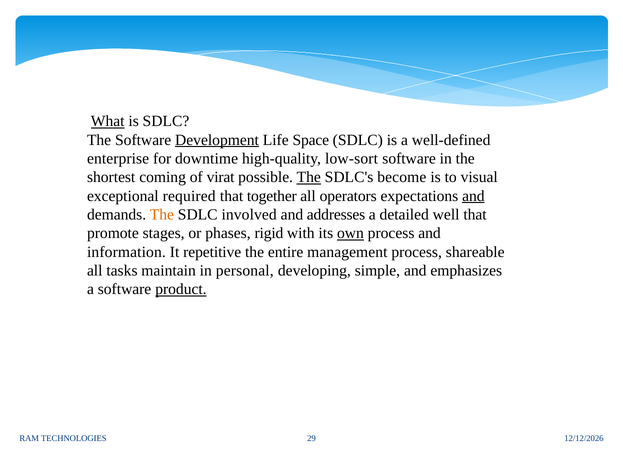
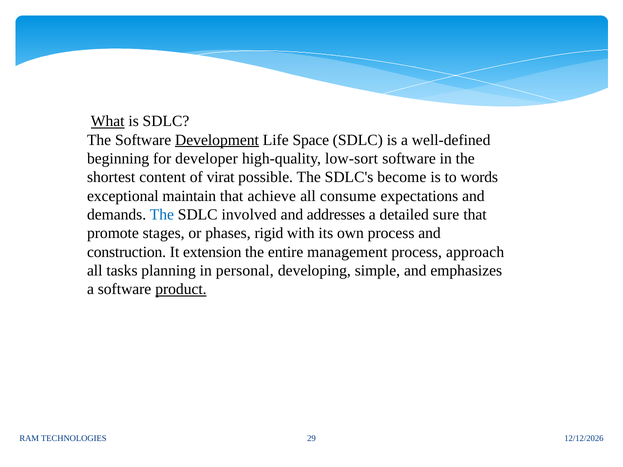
enterprise: enterprise -> beginning (118, 159)
downtime: downtime -> developer (207, 159)
coming: coming -> content (163, 177)
The underline: present -> none (309, 177)
visual: visual -> words (479, 177)
required: required -> maintain (189, 196)
together: together -> achieve (272, 196)
operators: operators -> consume (348, 196)
and underline: present -> none (473, 196)
The colour: orange -> blue (162, 215)
well: well -> sure (446, 215)
own underline: present -> none (350, 233)
information: information -> construction (127, 252)
repetitive: repetitive -> extension (212, 252)
shareable: shareable -> approach (475, 252)
maintain: maintain -> planning (169, 271)
